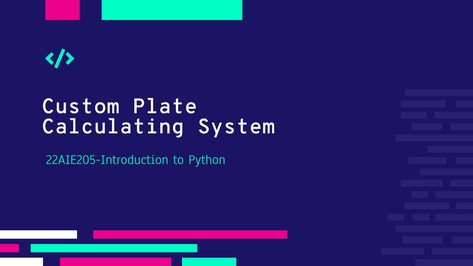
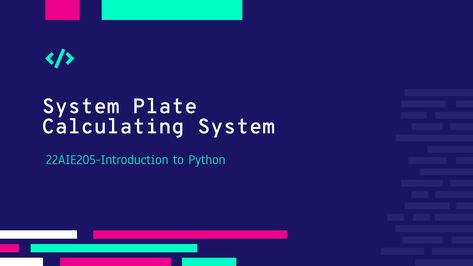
Custom: Custom -> System (81, 106)
